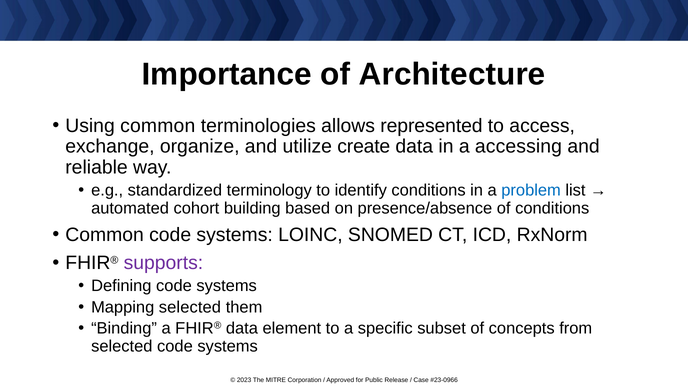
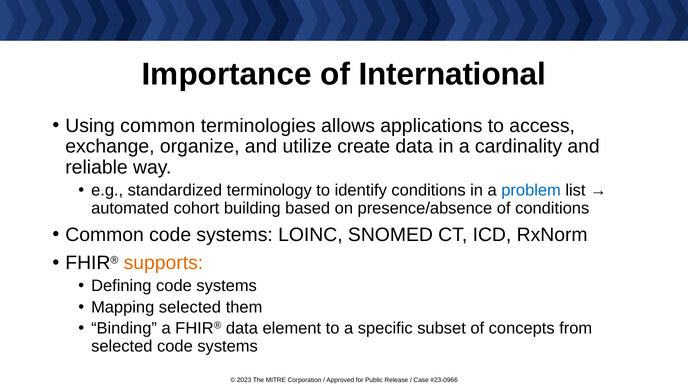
Architecture: Architecture -> International (452, 74)
represented: represented -> applications (431, 126)
accessing: accessing -> cardinality (519, 147)
supports colour: purple -> orange (163, 263)
